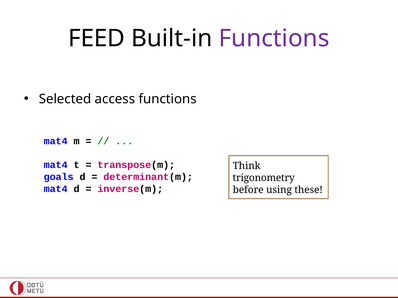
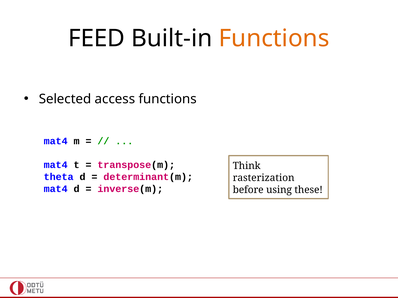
Functions colour: purple -> orange (274, 39)
goals: goals -> theta (59, 177)
trigonometry: trigonometry -> rasterization (264, 178)
